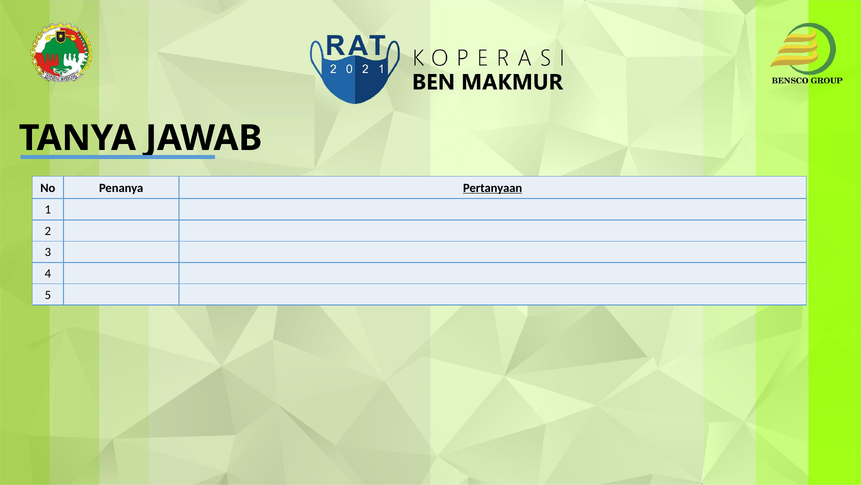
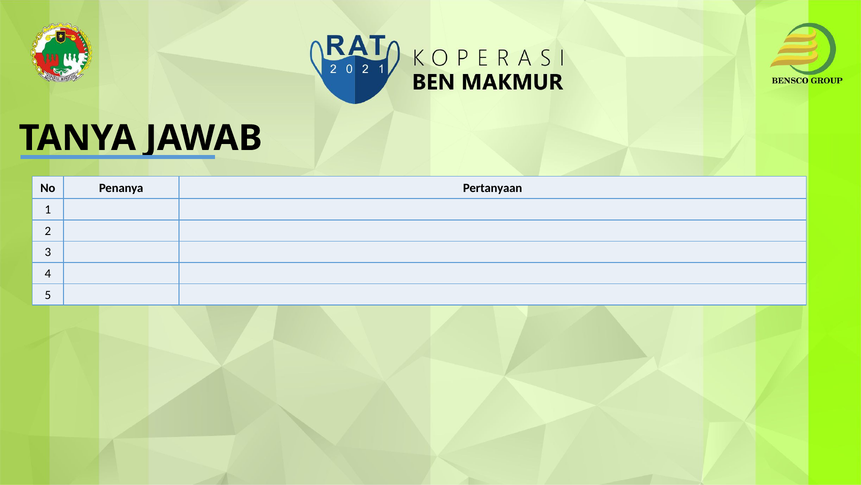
Pertanyaan underline: present -> none (493, 188)
